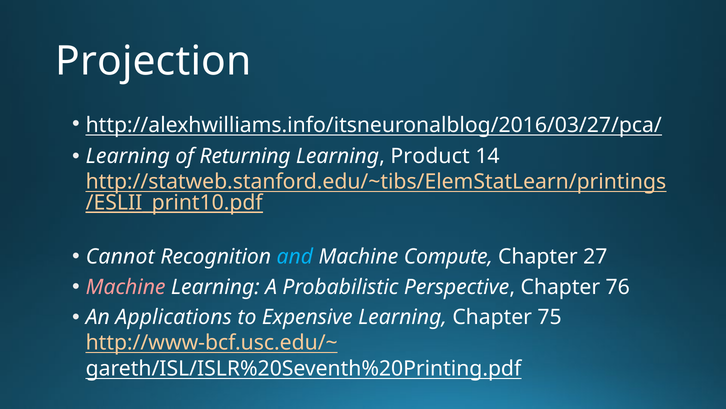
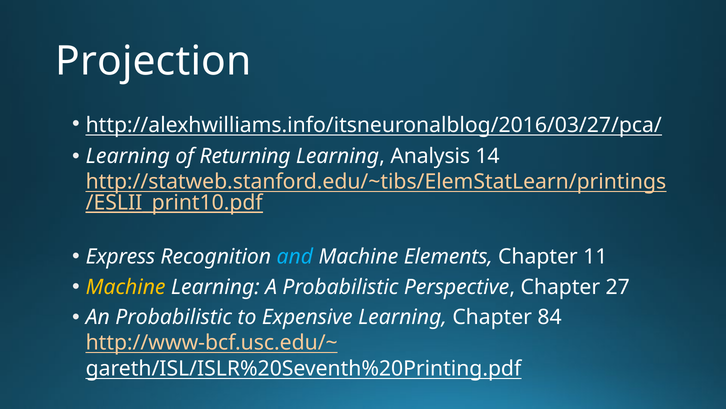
Product: Product -> Analysis (430, 156)
Cannot: Cannot -> Express (120, 256)
Compute: Compute -> Elements (448, 256)
27: 27 -> 11 (595, 256)
Machine colour: pink -> yellow (126, 287)
76: 76 -> 27 (618, 287)
An Applications: Applications -> Probabilistic (174, 317)
75: 75 -> 84 (550, 317)
